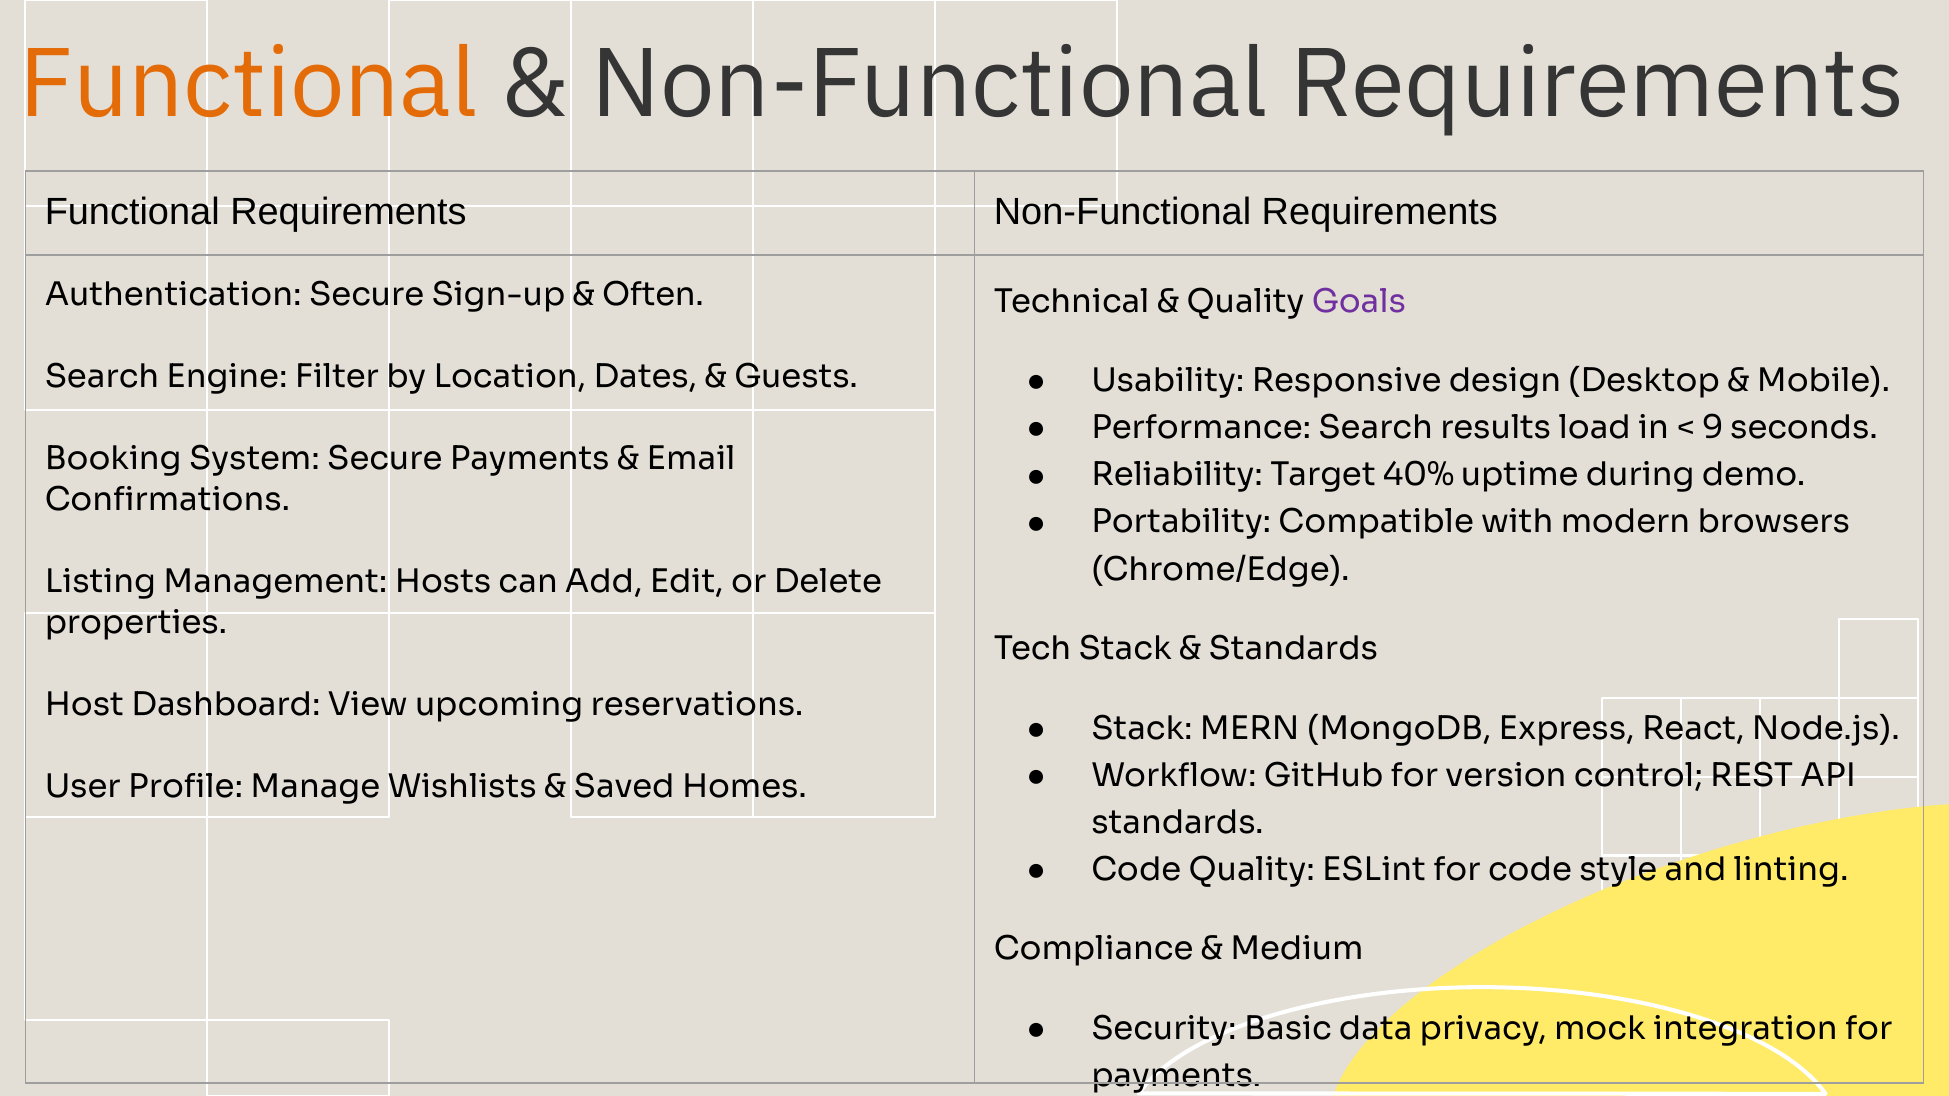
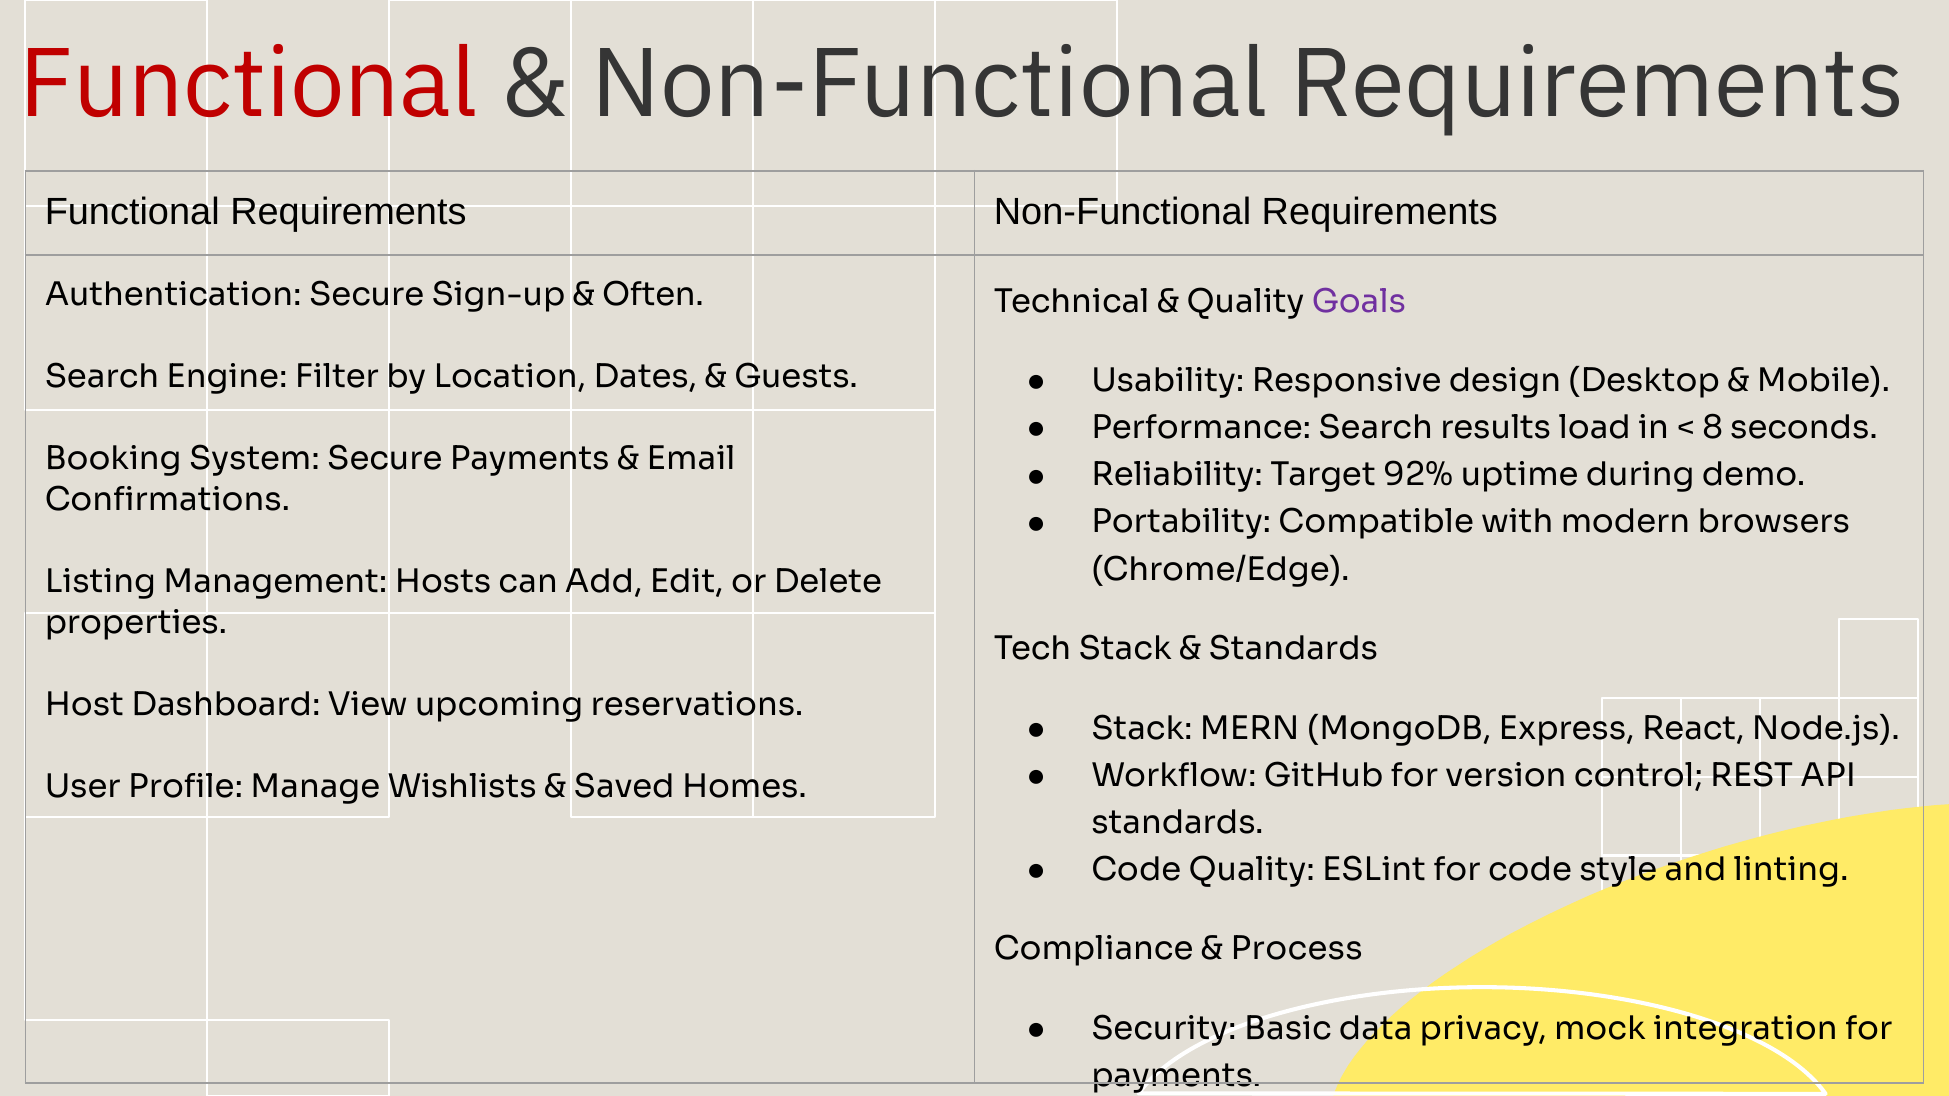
Functional colour: orange -> red (249, 85)
9: 9 -> 8 (1713, 428)
40%: 40% -> 92% (1418, 475)
Medium: Medium -> Process (1297, 950)
